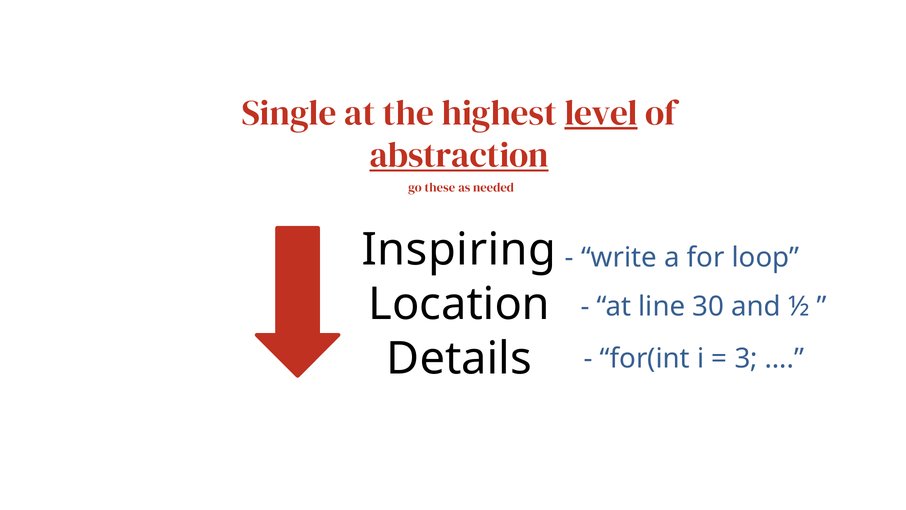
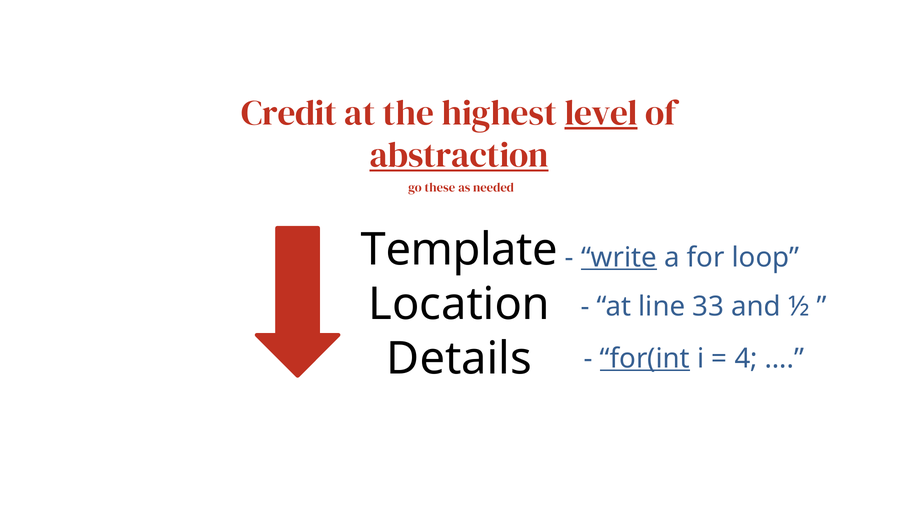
Single: Single -> Credit (289, 113)
Inspiring: Inspiring -> Template (459, 250)
write underline: none -> present (619, 257)
30: 30 -> 33 (708, 306)
for(int underline: none -> present (645, 358)
3: 3 -> 4 (746, 358)
